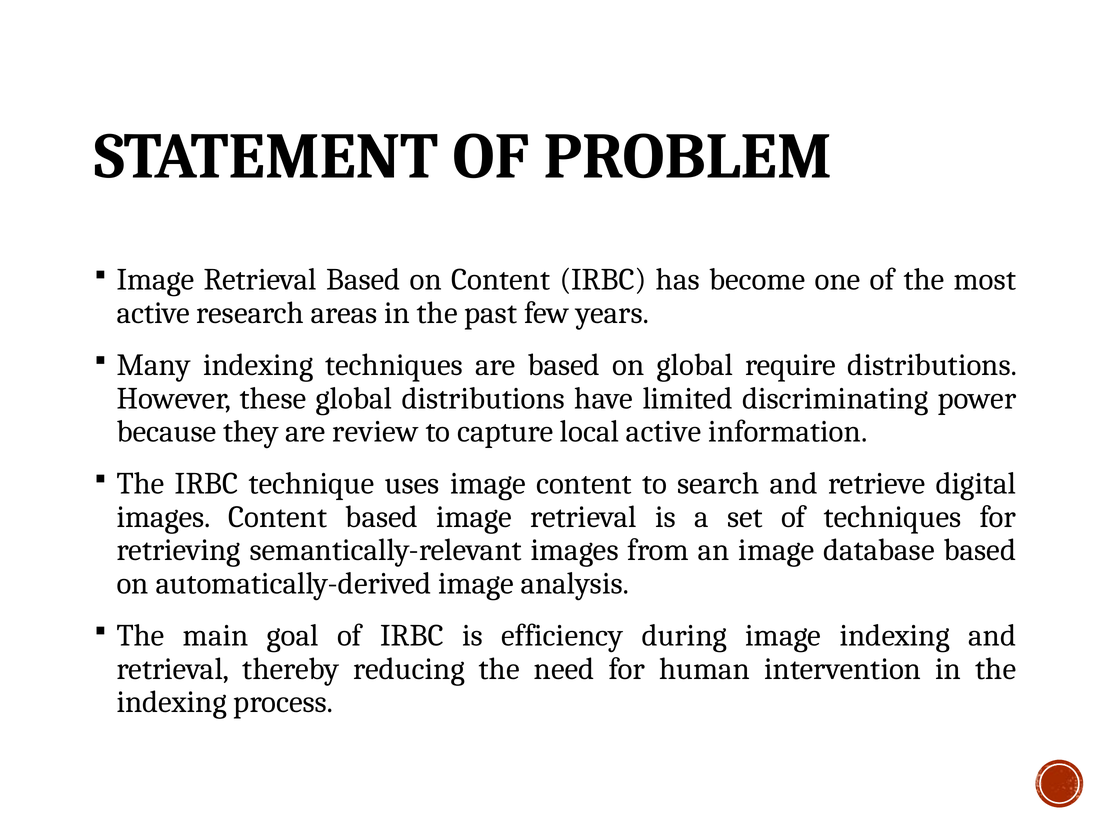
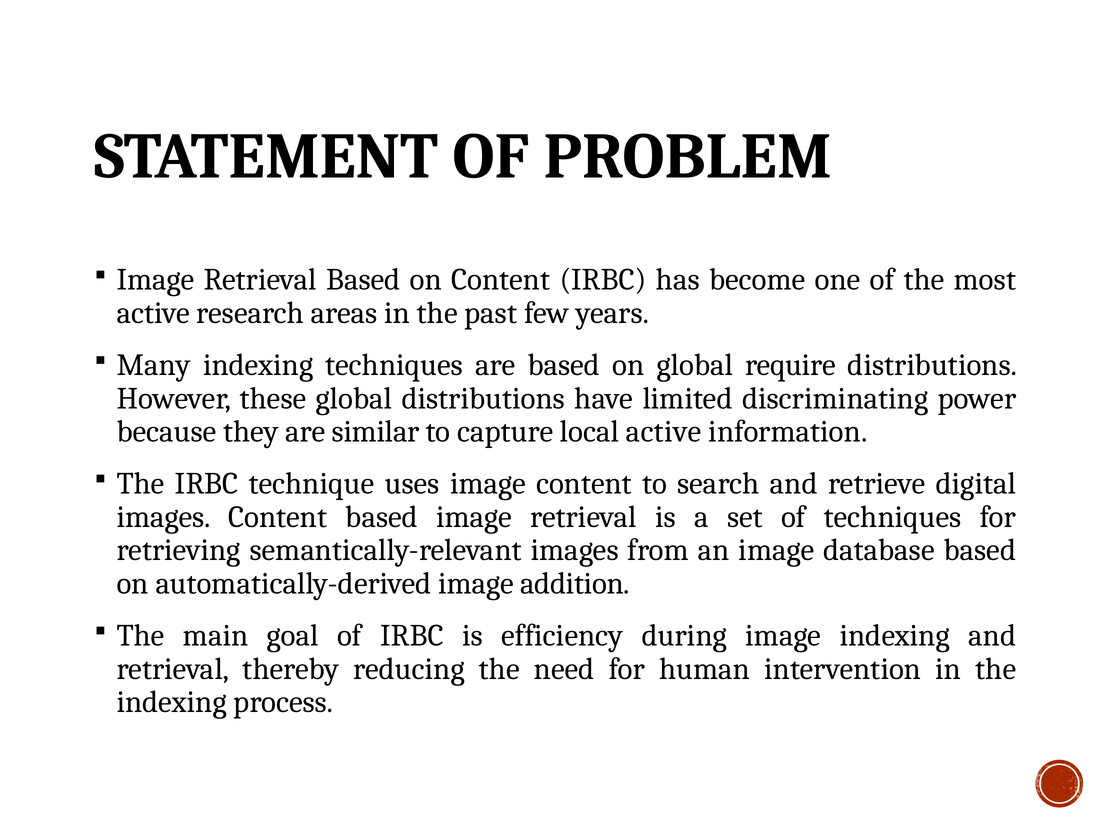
review: review -> similar (376, 432)
analysis: analysis -> addition (575, 584)
